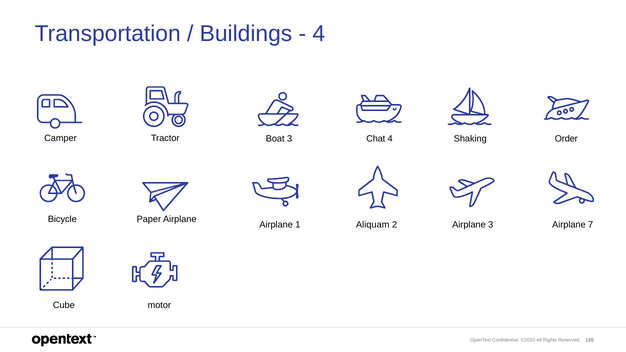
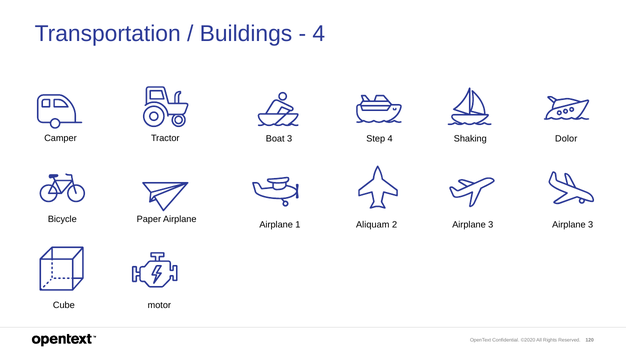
Chat: Chat -> Step (376, 139)
Order: Order -> Dolor (566, 139)
3 Airplane 7: 7 -> 3 (591, 225)
